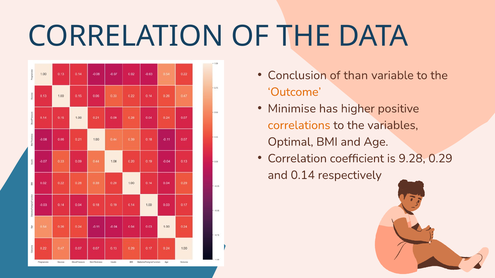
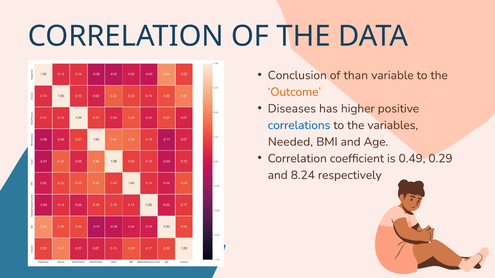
Minimise: Minimise -> Diseases (292, 109)
correlations colour: orange -> blue (299, 125)
Optimal: Optimal -> Needed (290, 142)
9.28: 9.28 -> 0.49 (412, 159)
0.14: 0.14 -> 8.24 (303, 175)
